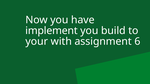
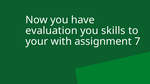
implement: implement -> evaluation (51, 31)
build: build -> skills (113, 31)
6: 6 -> 7 (137, 42)
